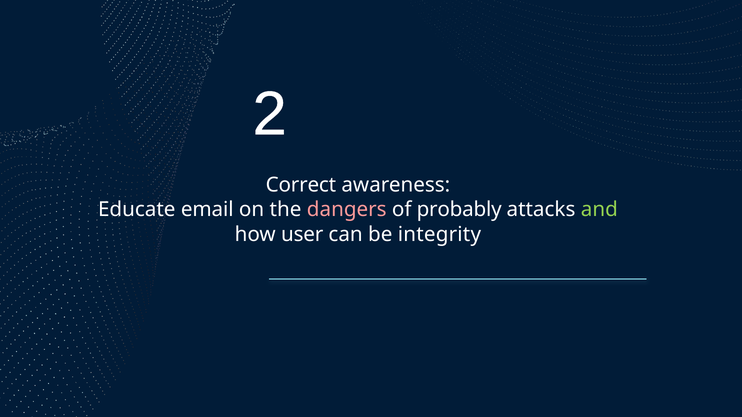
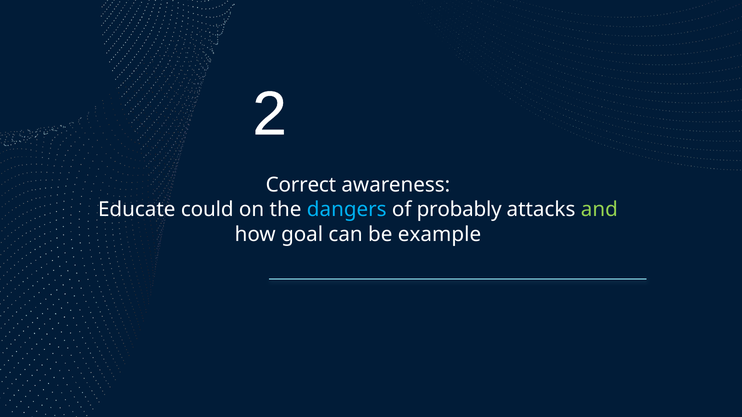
email: email -> could (207, 210)
dangers colour: pink -> light blue (347, 210)
user: user -> goal (302, 235)
integrity: integrity -> example (439, 235)
